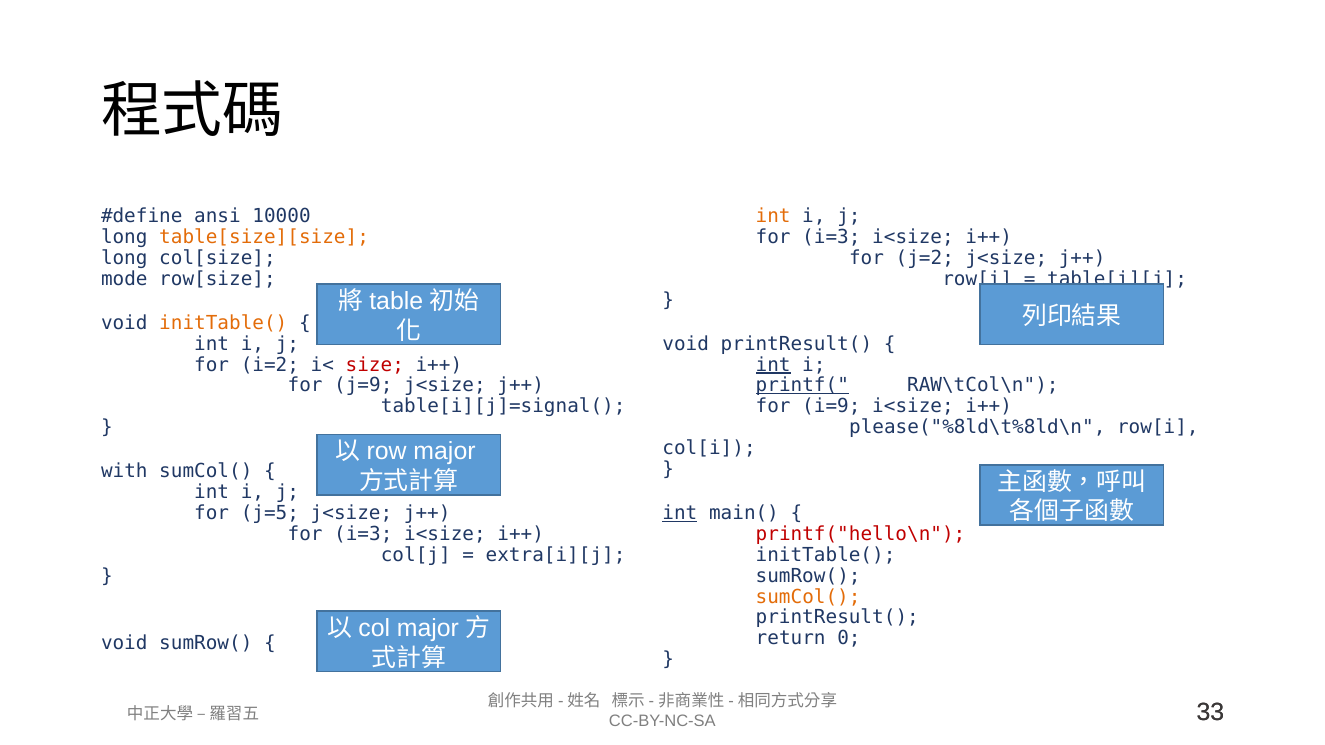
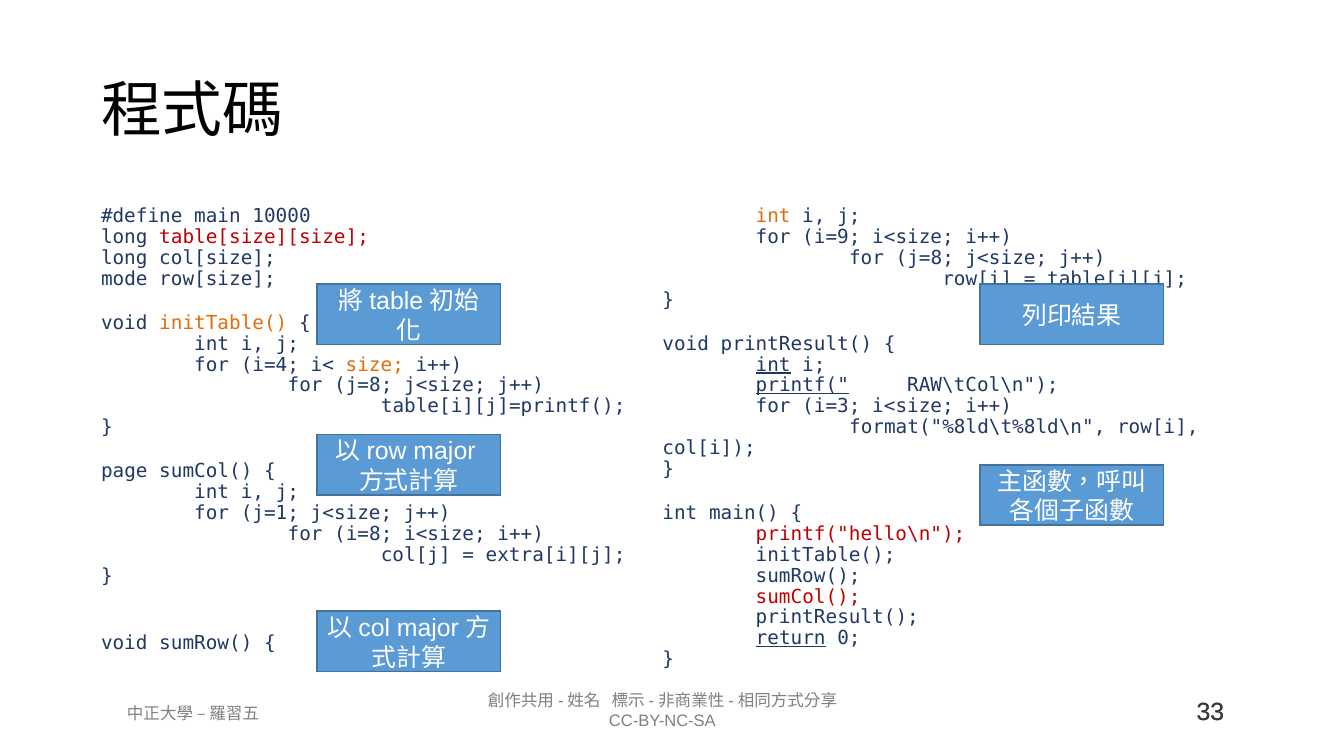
ansi: ansi -> main (217, 216)
table[size][size colour: orange -> red (264, 237)
i=3: i=3 -> i=9 (831, 237)
j=2: j=2 -> j=8 (925, 258)
i=2: i=2 -> i=4 (270, 365)
size colour: red -> orange (375, 365)
j=9: j=9 -> j=8 (363, 386)
table[i][j]=signal(: table[i][j]=signal( -> table[i][j]=printf( (503, 407)
i=9: i=9 -> i=3 (831, 407)
please("%8ld\t%8ld\n: please("%8ld\t%8ld\n -> format("%8ld\t%8ld\n (977, 428)
with: with -> page (124, 472)
j=5: j=5 -> j=1 (270, 513)
int underline: present -> none (680, 513)
i=3: i=3 -> i=8 (363, 534)
sumCol( colour: orange -> red (808, 597)
return underline: none -> present (791, 639)
